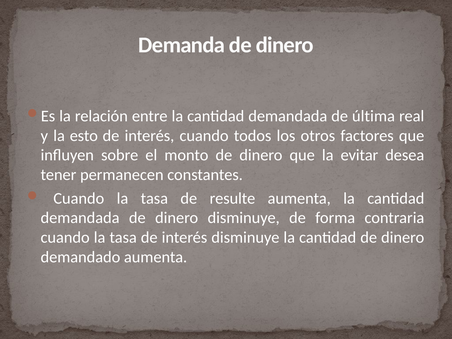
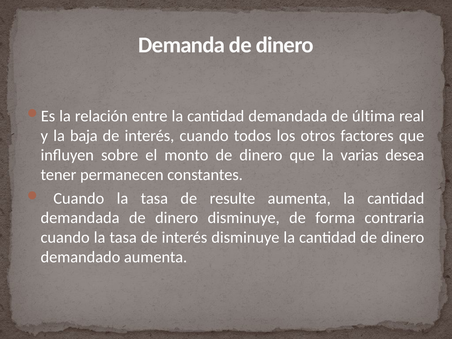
esto: esto -> baja (84, 136)
evitar: evitar -> varias (359, 155)
